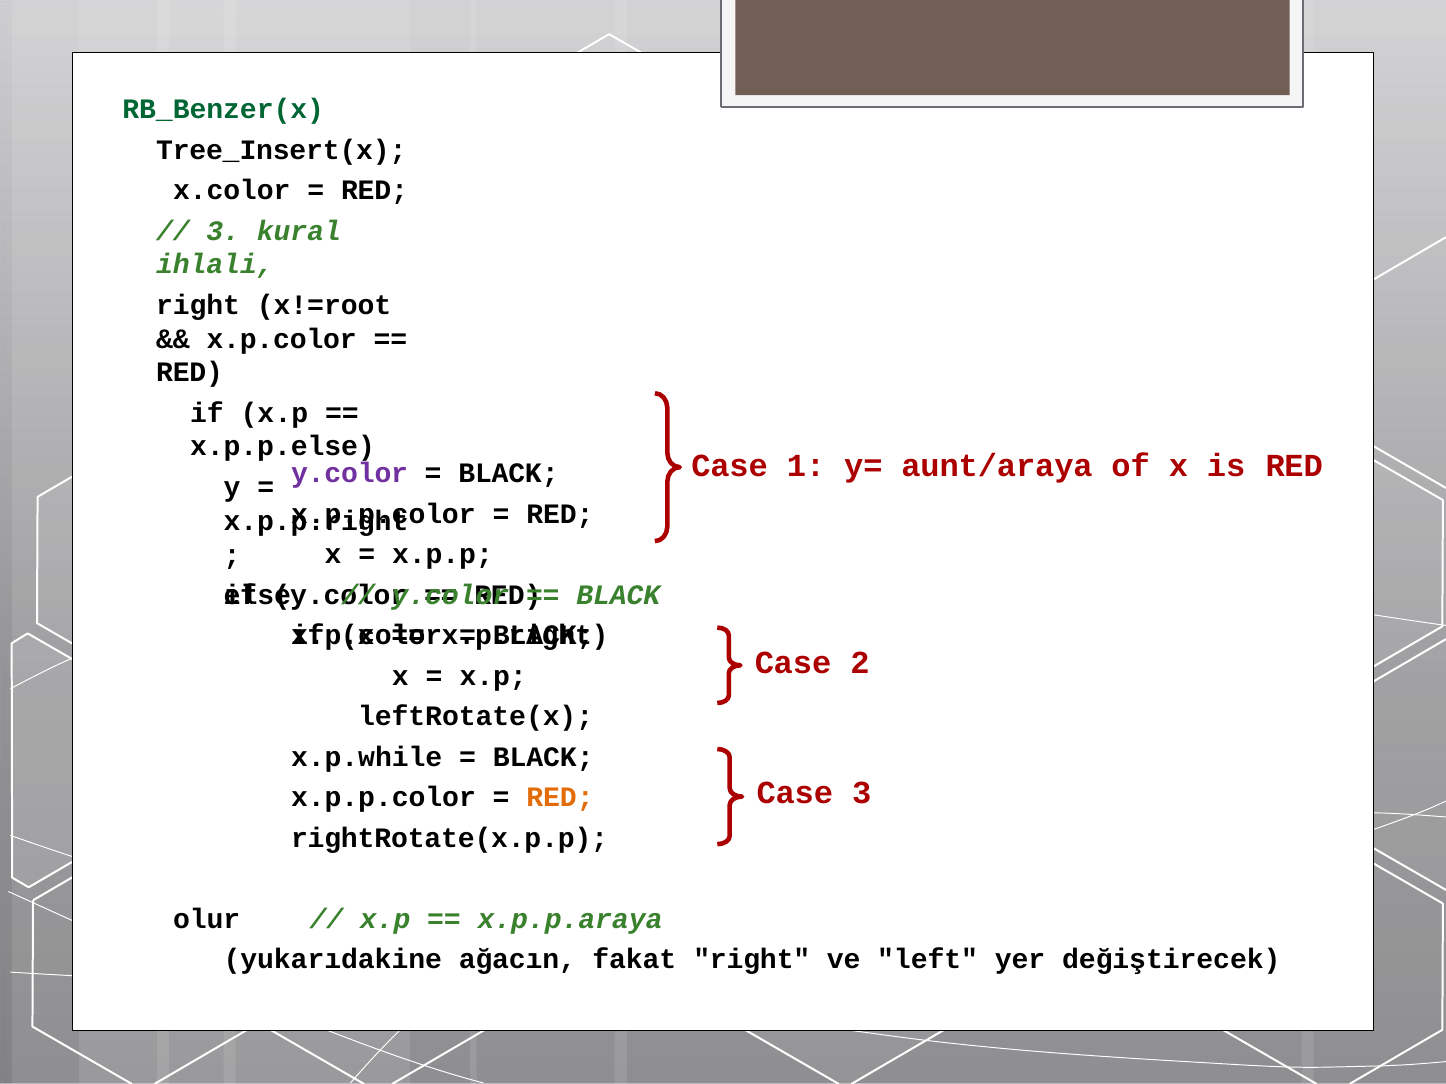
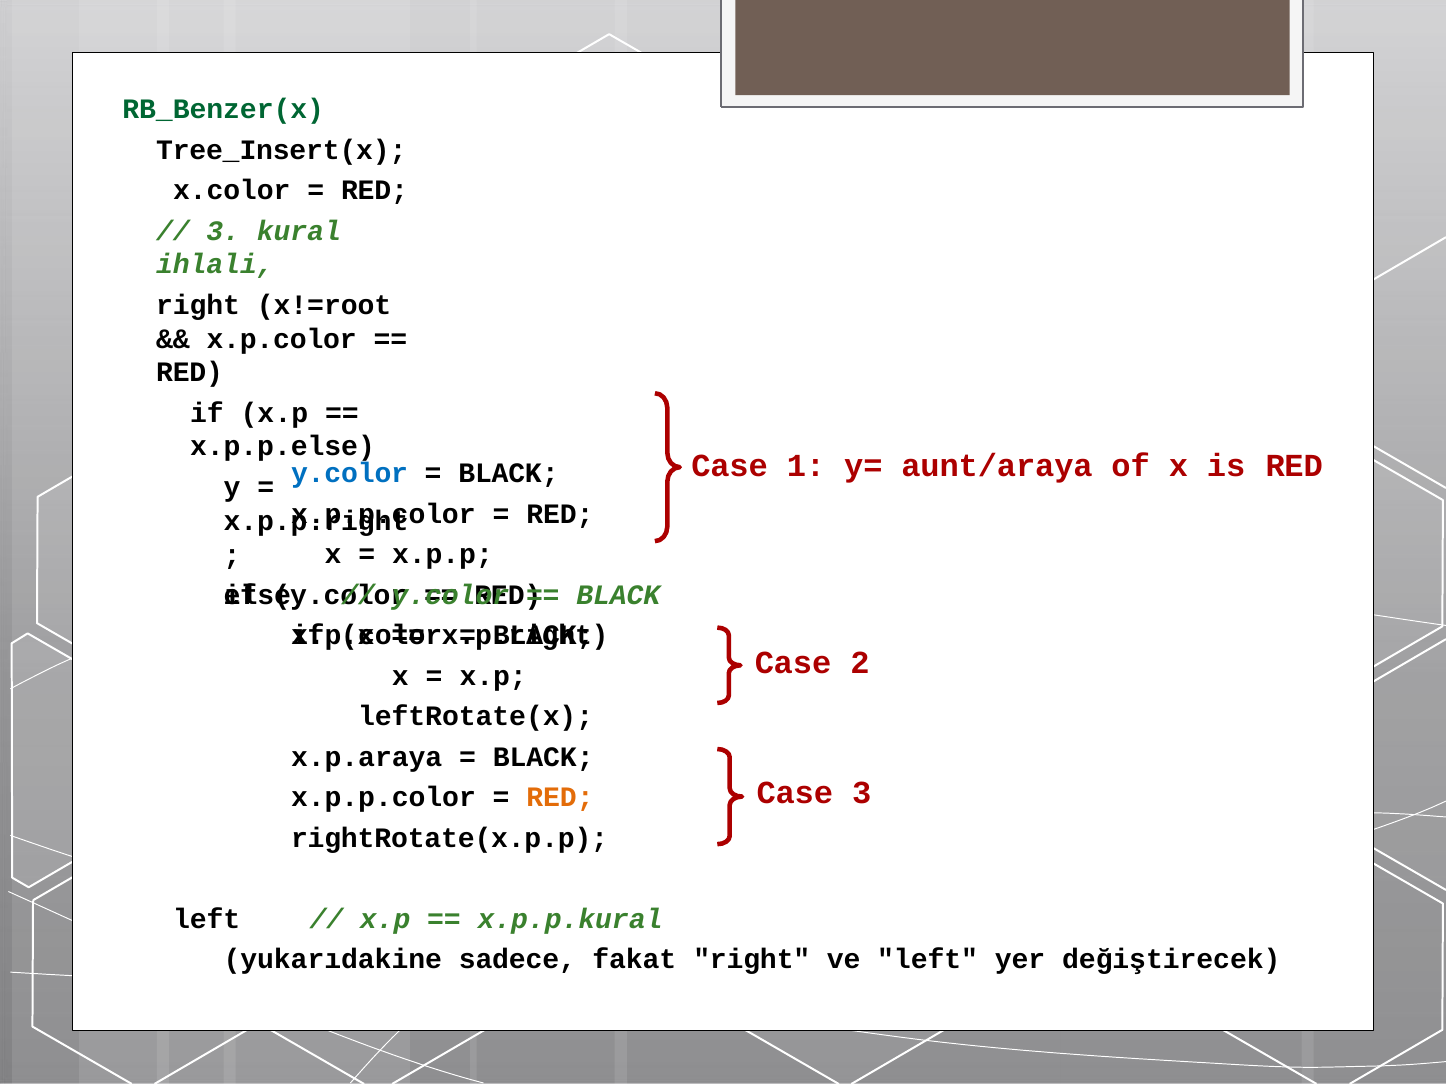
y.color colour: purple -> blue (350, 474)
x.p.while: x.p.while -> x.p.araya (367, 757)
olur: olur -> left (207, 919)
x.p.p.araya: x.p.p.araya -> x.p.p.kural (570, 919)
ağacın: ağacın -> sadece (517, 960)
